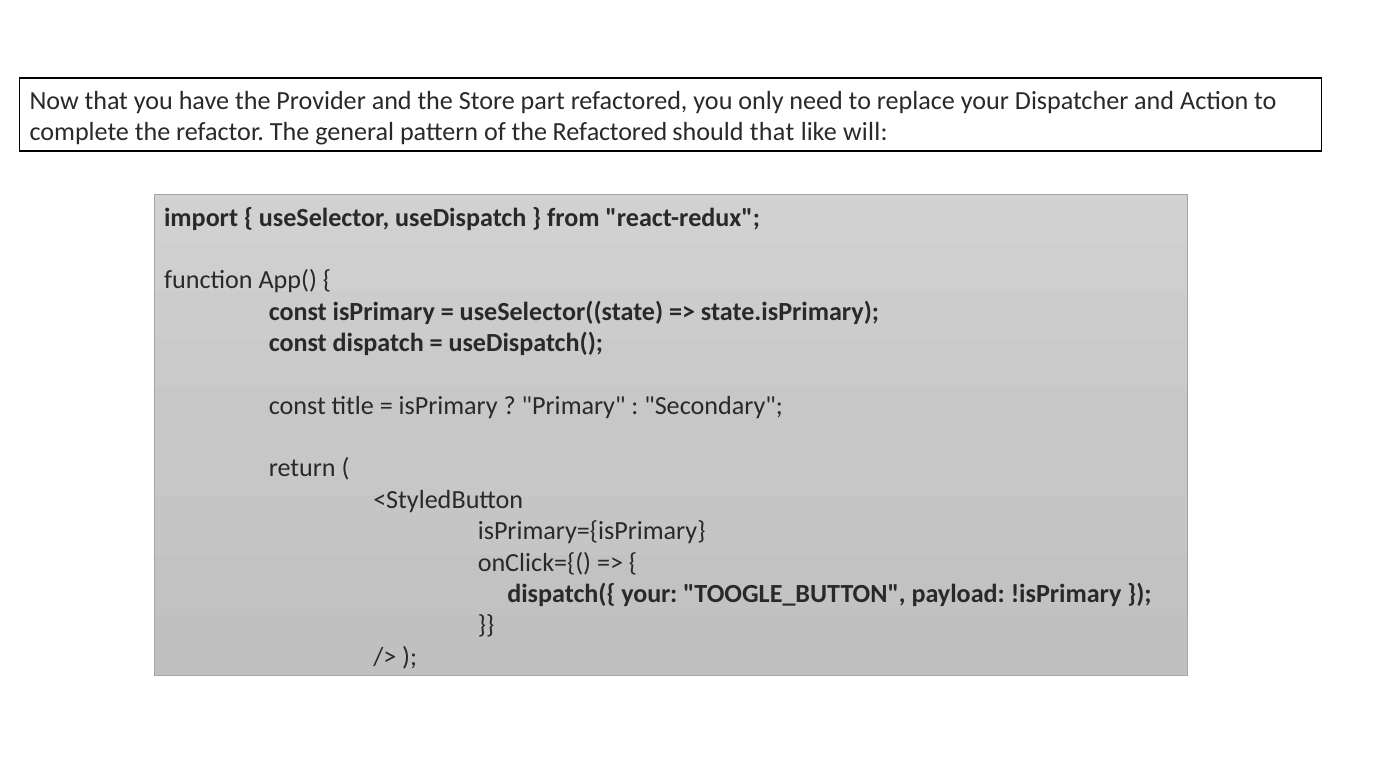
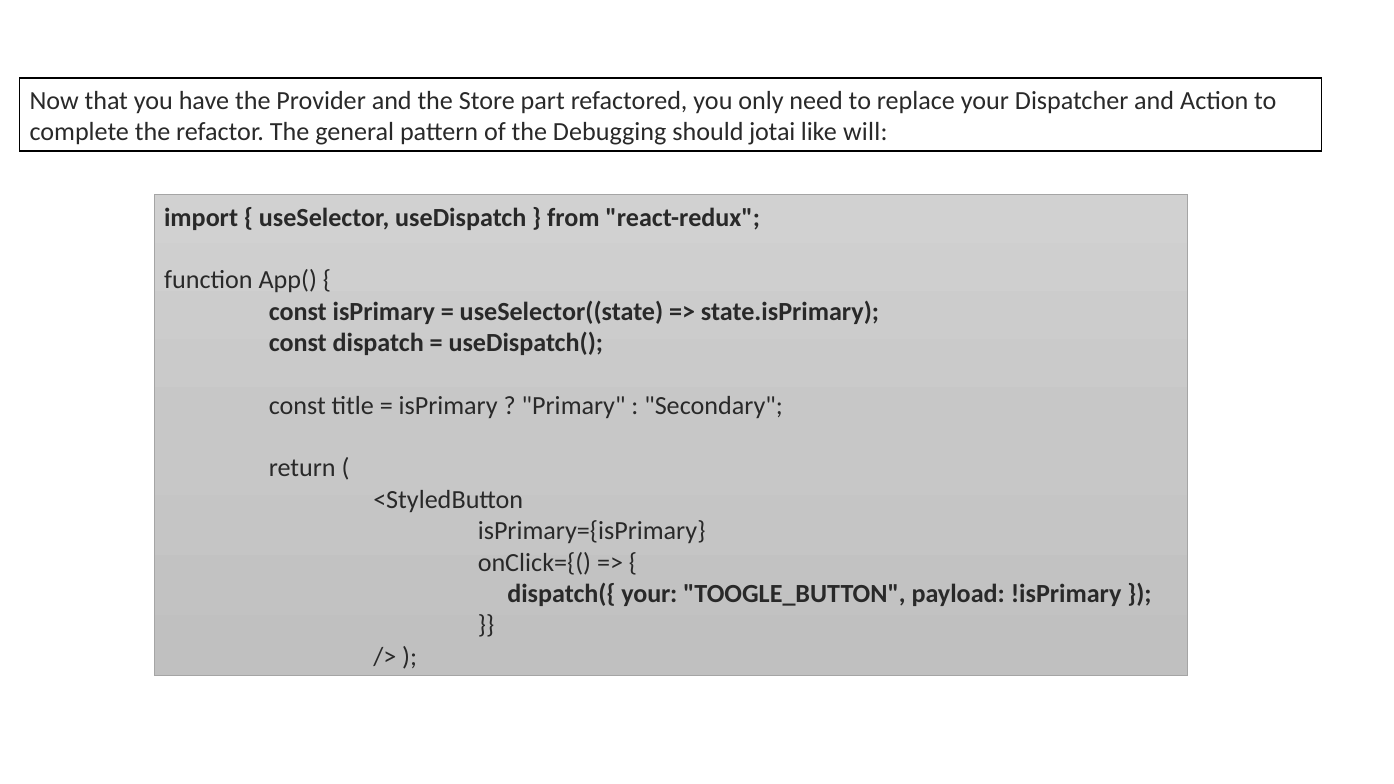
the Refactored: Refactored -> Debugging (610, 132)
should that: that -> jotai (772, 132)
